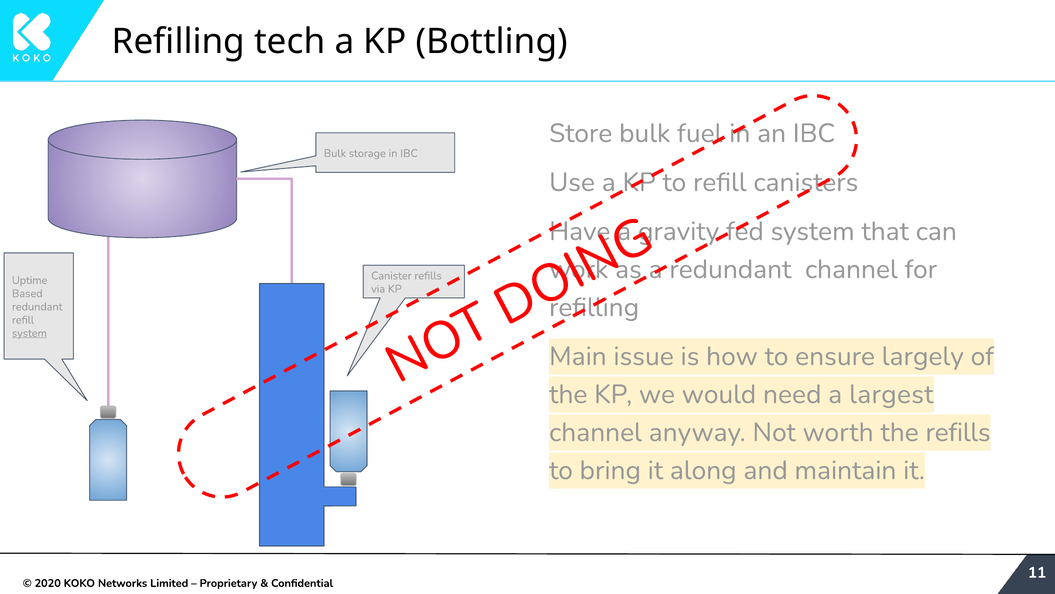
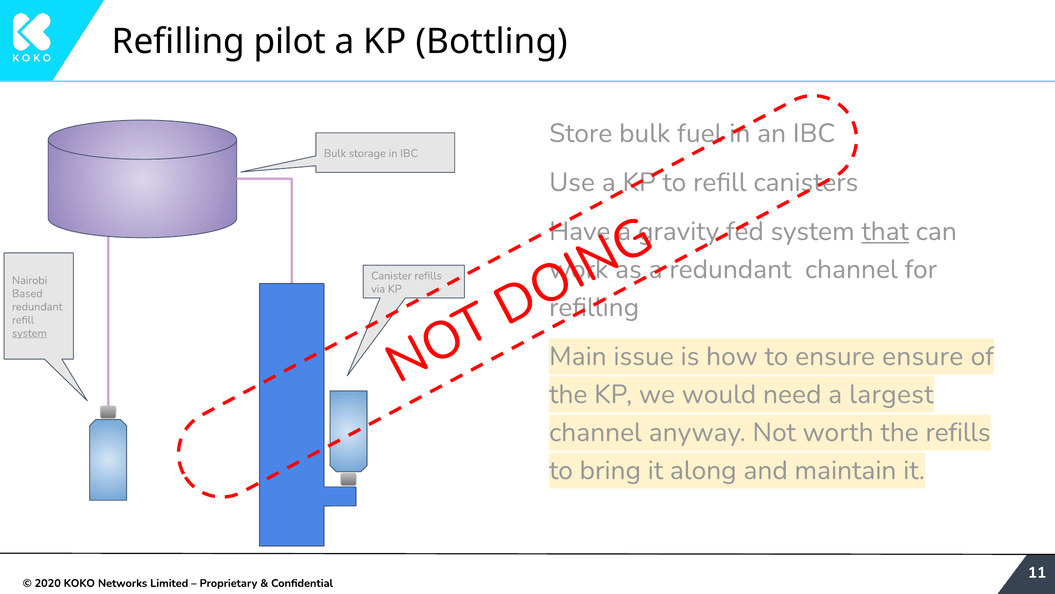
tech: tech -> pilot (290, 42)
that underline: none -> present (885, 231)
Uptime: Uptime -> Nairobi (30, 280)
largely: largely -> ensure (923, 356)
